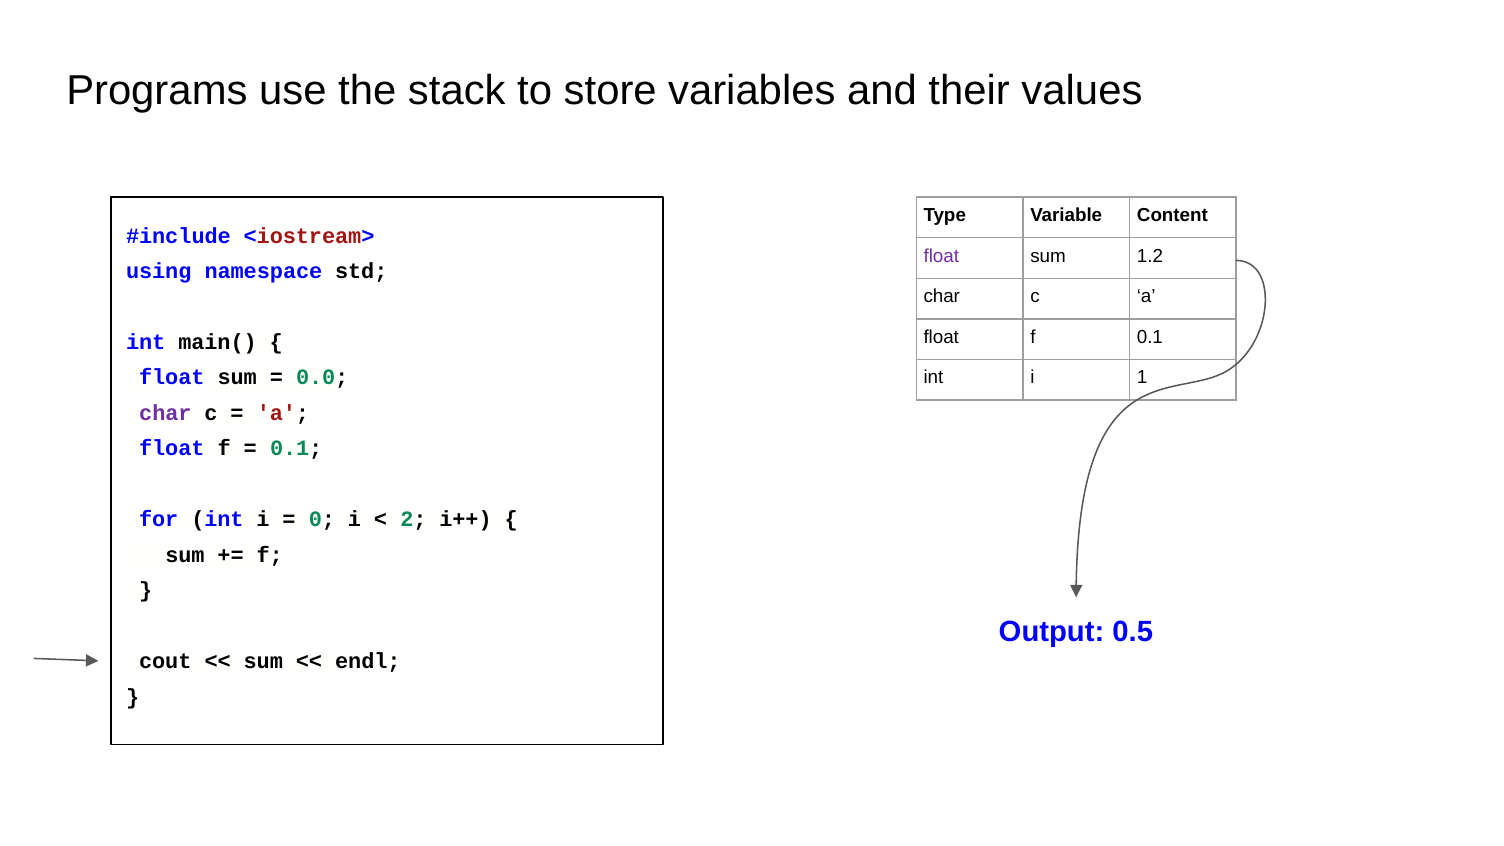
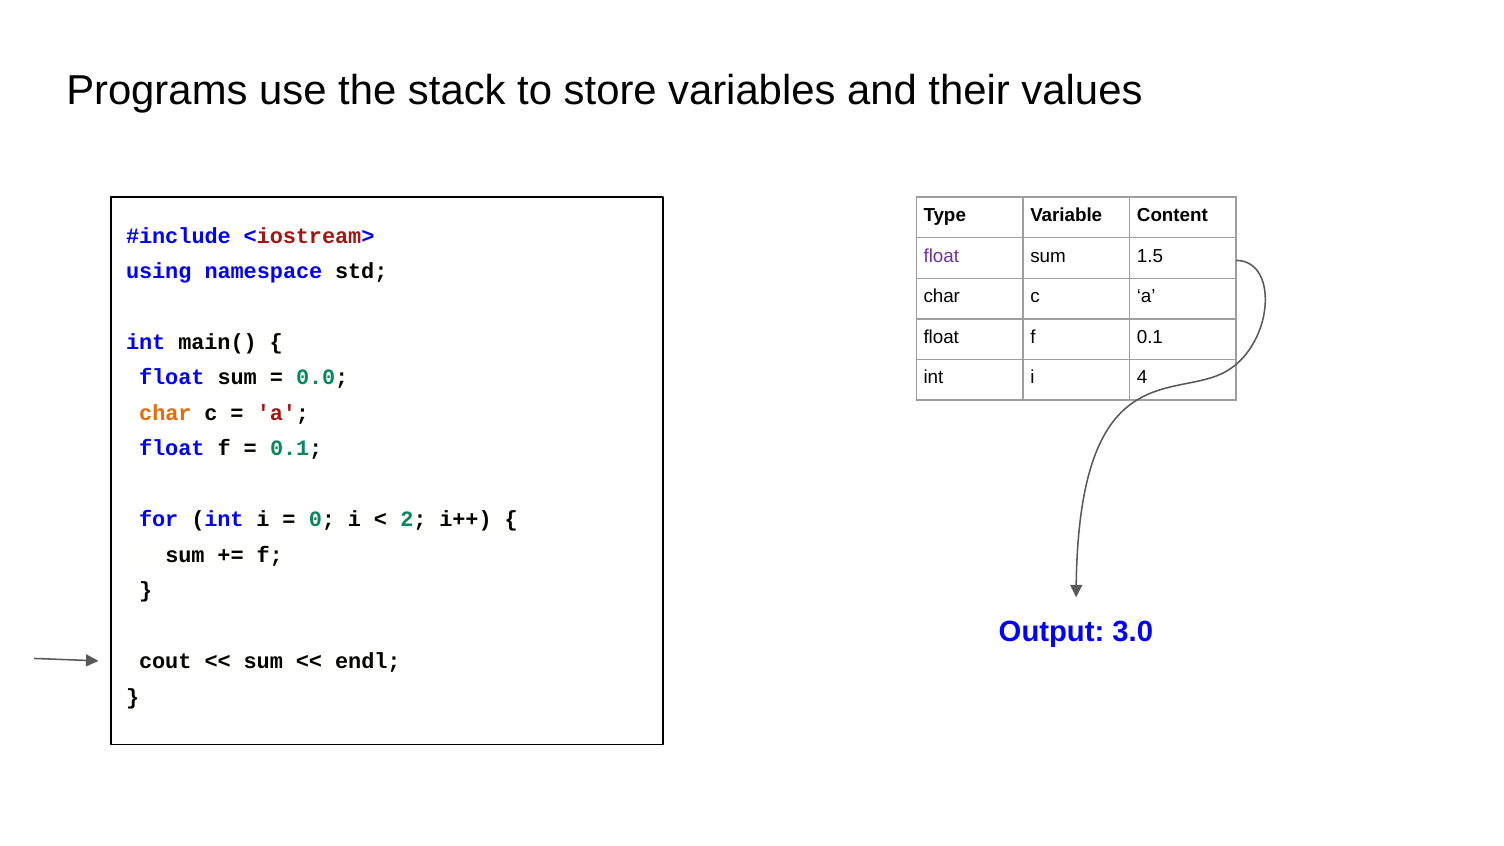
1.2: 1.2 -> 1.5 (1150, 256)
1: 1 -> 4 (1142, 378)
char colour: purple -> orange (165, 413)
0.5: 0.5 -> 3.0 (1133, 632)
